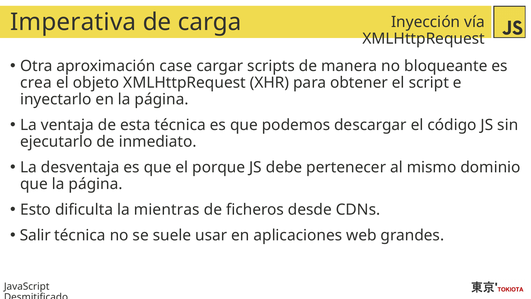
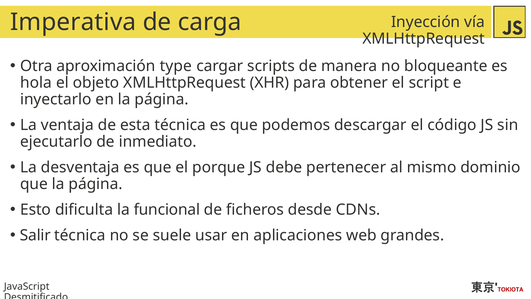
case: case -> type (176, 66)
crea: crea -> hola (36, 83)
mientras: mientras -> funcional (167, 210)
